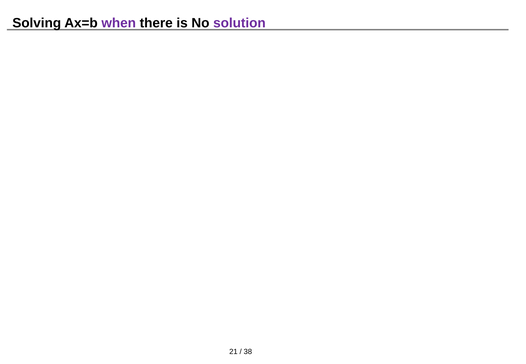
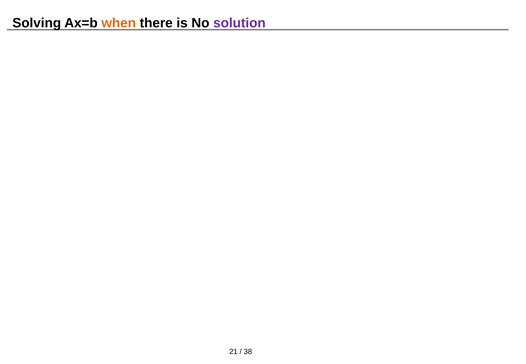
when colour: purple -> orange (119, 23)
